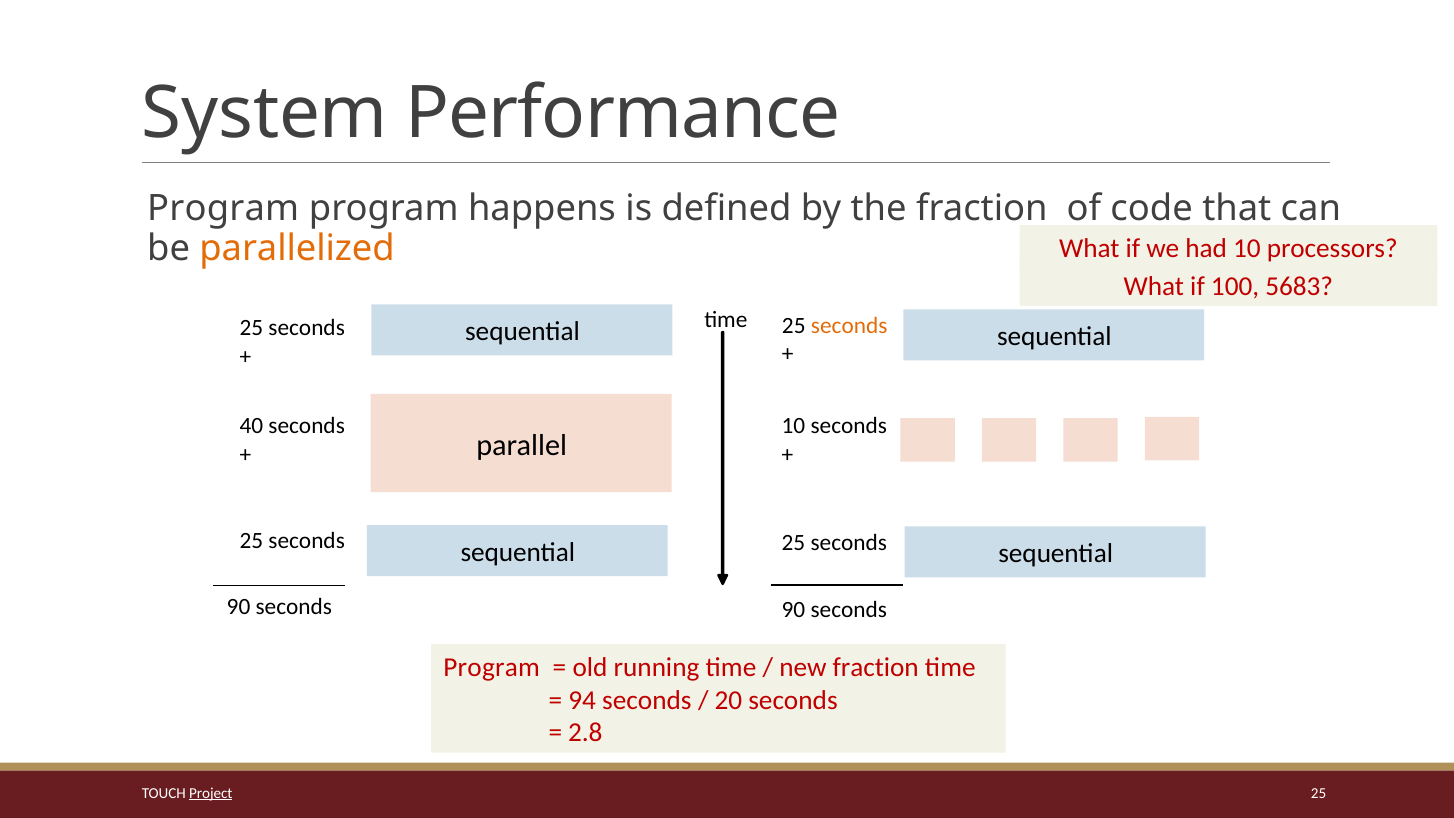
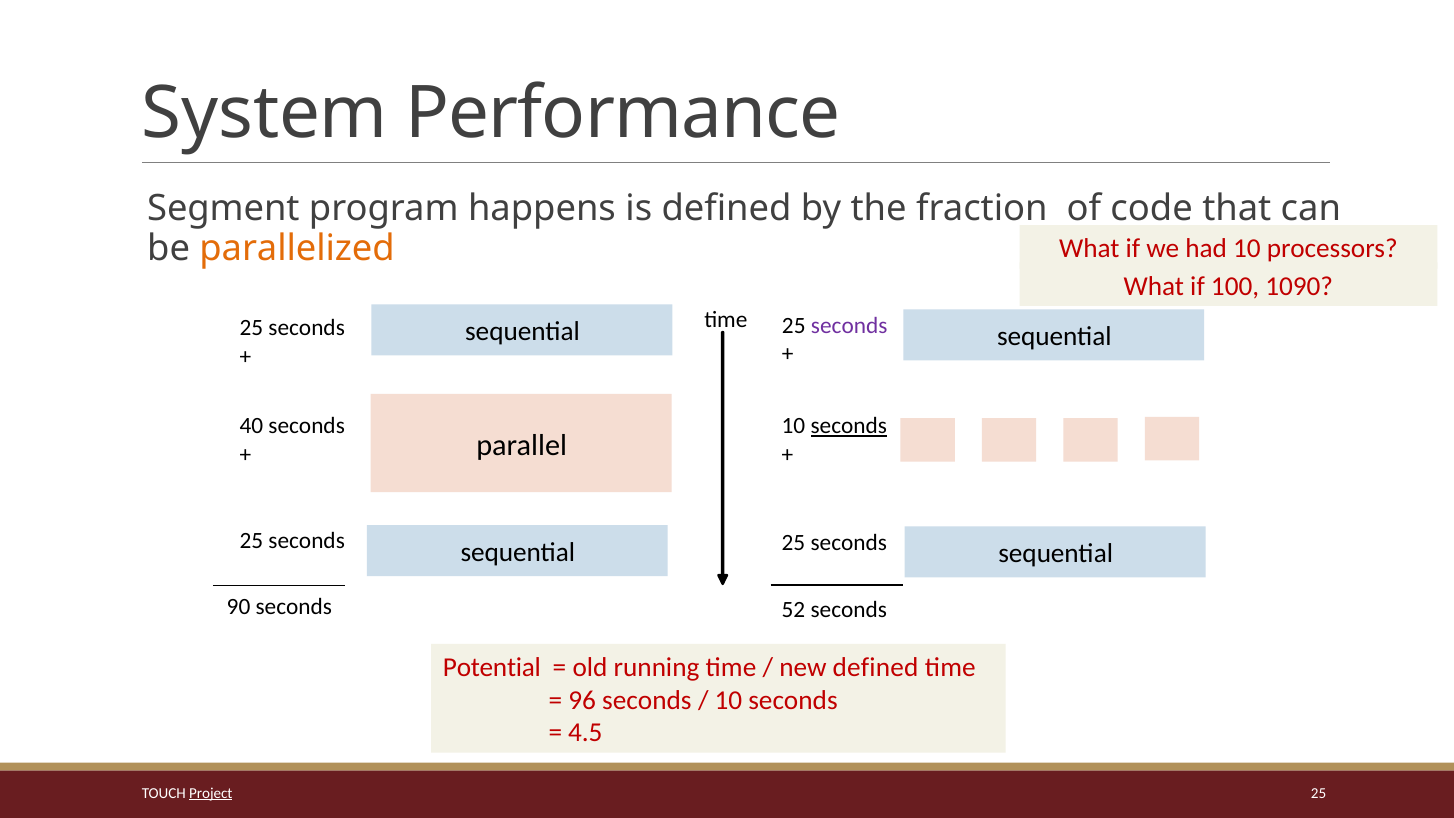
Program: Program -> Segment (223, 209)
5683: 5683 -> 1090 (1299, 286)
seconds colour: orange -> purple (849, 326)
seconds underline: none -> present (849, 426)
seconds 90: 90 -> 52 (793, 610)
Program: Program -> Potential (492, 667)
new fraction: fraction -> defined (876, 667)
94: 94 -> 96 (582, 700)
20: 20 -> 10 (728, 700)
2.8: 2.8 -> 4.5 (585, 733)
